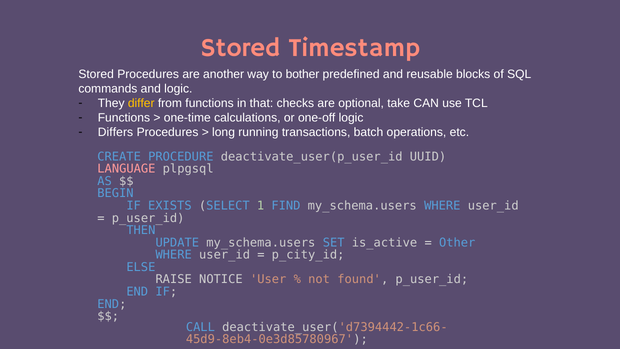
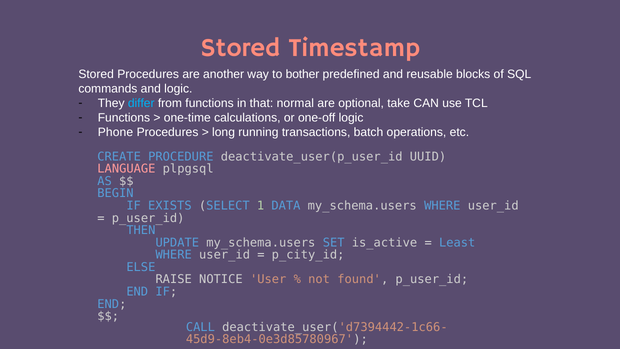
differ colour: yellow -> light blue (141, 103)
checks: checks -> normal (295, 103)
Differs: Differs -> Phone (115, 132)
FIND: FIND -> DATA (286, 206)
Other: Other -> Least (457, 242)
